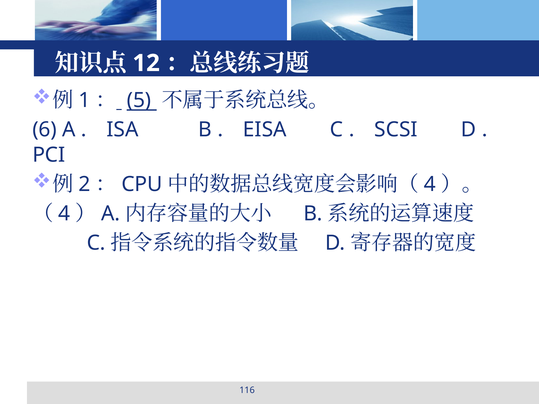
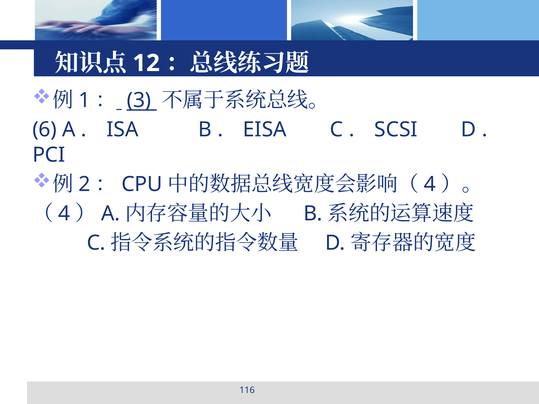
5: 5 -> 3 (139, 100)
